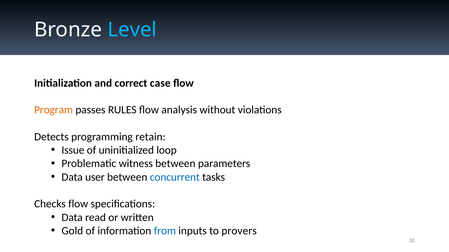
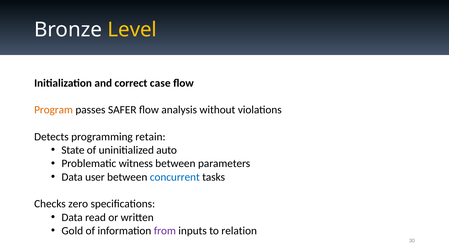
Level colour: light blue -> yellow (132, 30)
RULES: RULES -> SAFER (122, 110)
Issue: Issue -> State (73, 151)
loop: loop -> auto (167, 151)
Checks flow: flow -> zero (78, 204)
from colour: blue -> purple (165, 231)
provers: provers -> relation (239, 231)
